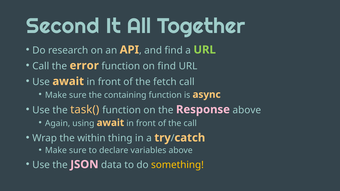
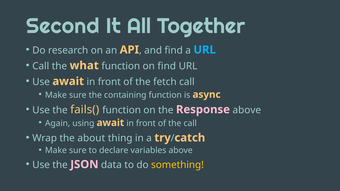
URL colour: light green -> light blue (205, 50)
error: error -> what (84, 66)
task(: task( -> fails( (85, 110)
within: within -> about (91, 138)
